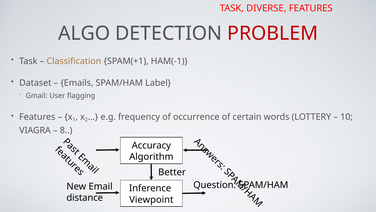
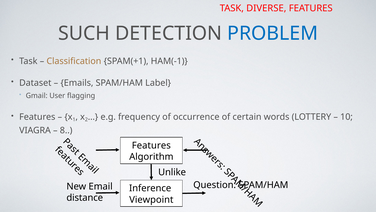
ALGO: ALGO -> SUCH (84, 33)
PROBLEM colour: red -> blue (273, 33)
Accuracy: Accuracy -> Features (151, 145)
Better: Better -> Unlike (172, 172)
